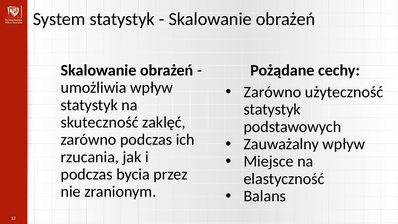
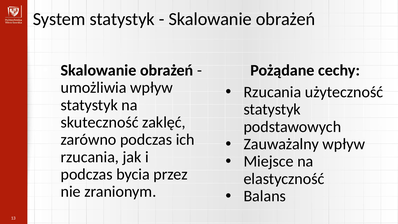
Zarówno: Zarówno -> Rzucania (272, 92)
